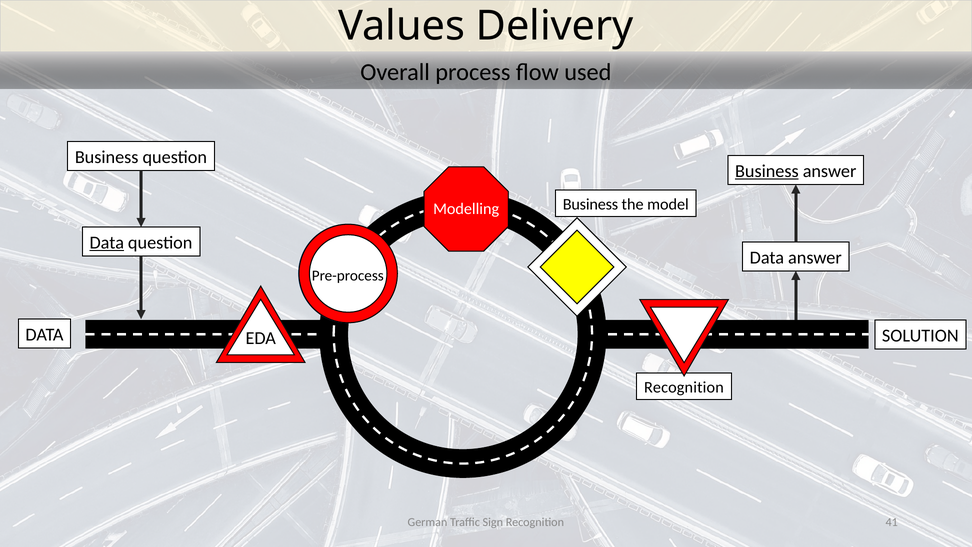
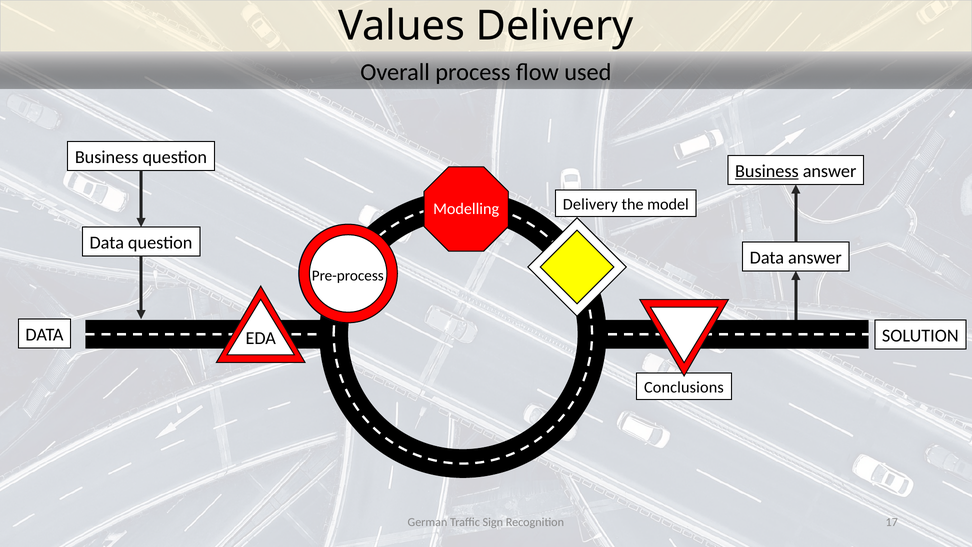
Business: Business -> Delivery (590, 204)
Data underline: present -> none (107, 243)
Recognition: Recognition -> Conclusions (684, 387)
41: 41 -> 17 (892, 522)
